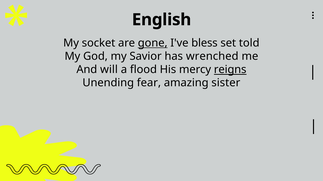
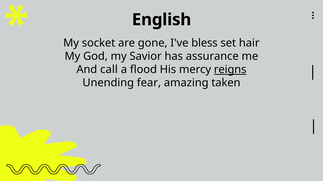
gone underline: present -> none (153, 43)
told: told -> hair (249, 43)
wrenched: wrenched -> assurance (212, 56)
will: will -> call (109, 70)
sister: sister -> taken (226, 83)
